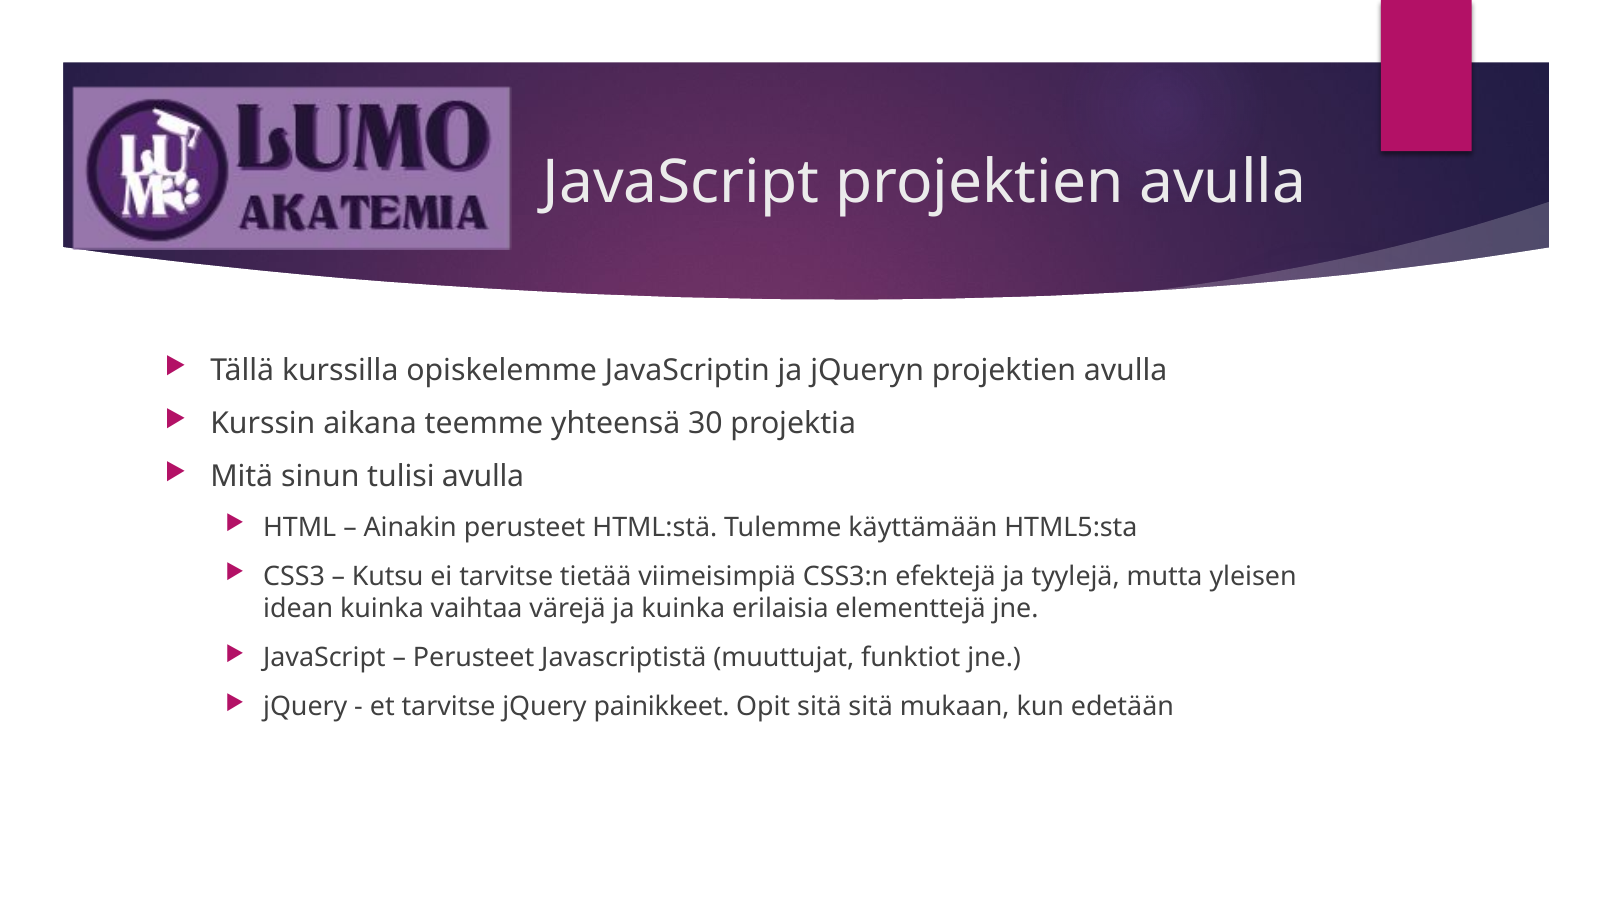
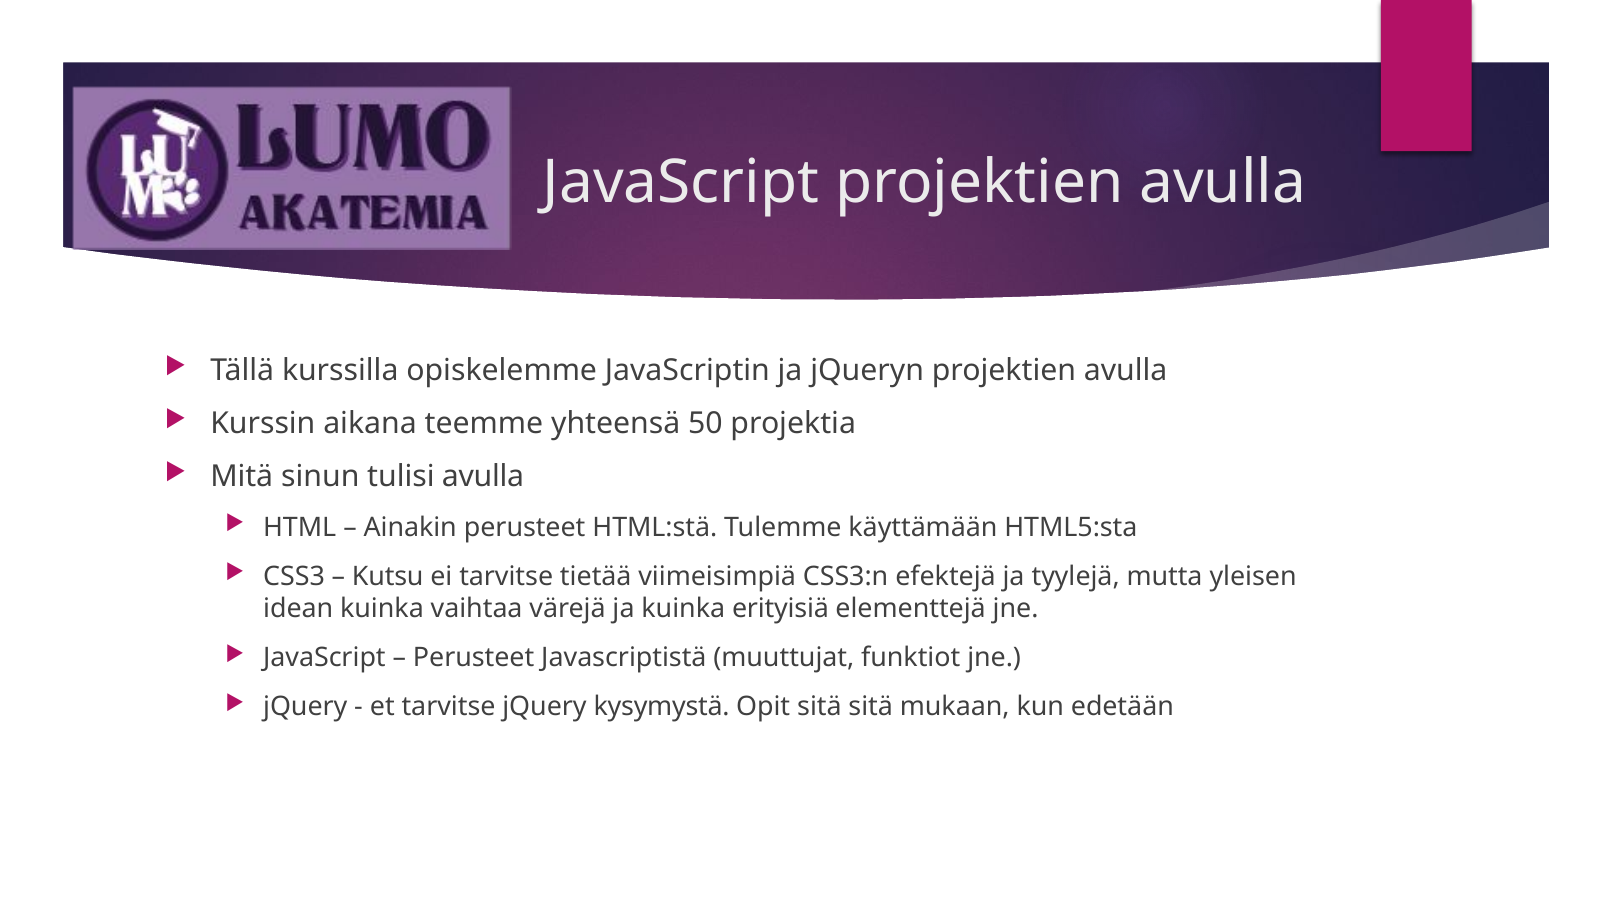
30: 30 -> 50 (705, 424)
erilaisia: erilaisia -> erityisiä (780, 609)
painikkeet: painikkeet -> kysymystä (662, 707)
